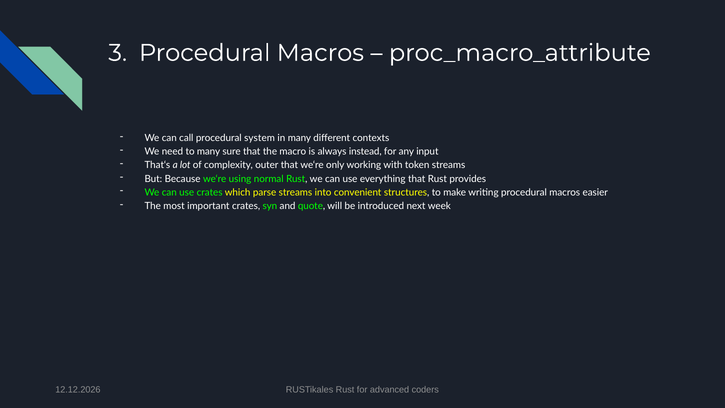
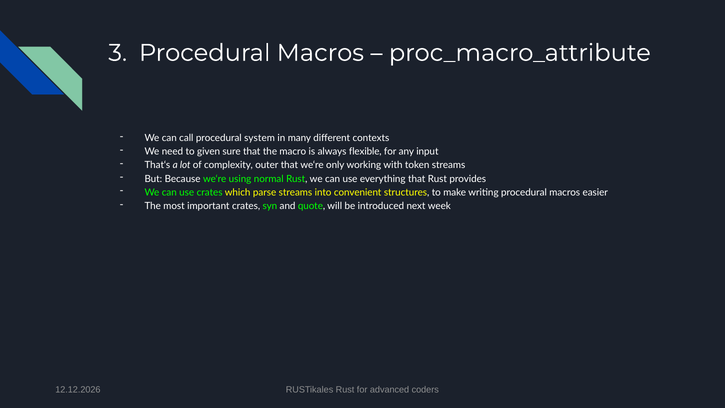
to many: many -> given (209, 152)
instead: instead -> flexible (365, 152)
